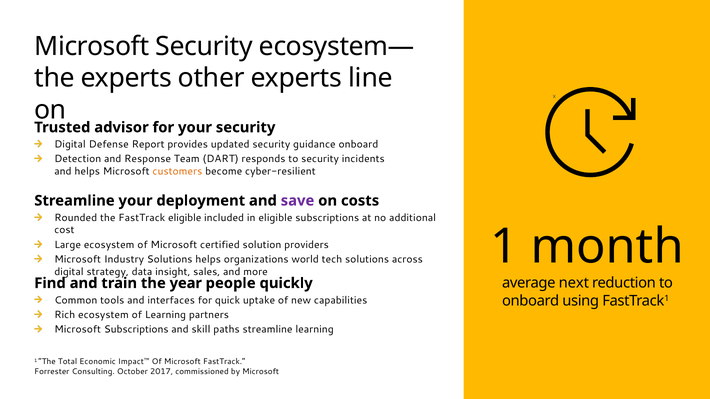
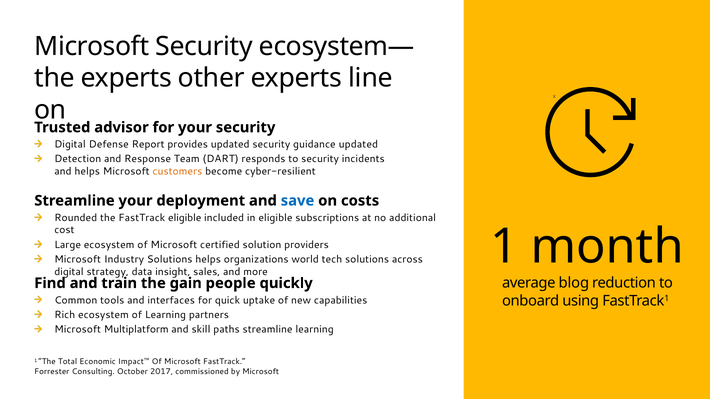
guidance onboard: onboard -> updated (358, 145)
save colour: purple -> blue (298, 201)
next: next -> blog (574, 283)
year: year -> gain (186, 283)
Microsoft Subscriptions: Subscriptions -> Multiplatform (136, 330)
